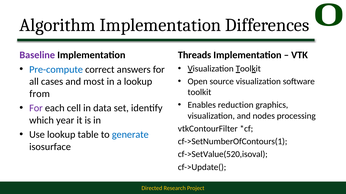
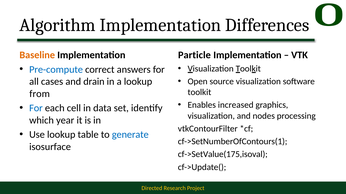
Baseline colour: purple -> orange (37, 55)
Threads: Threads -> Particle (194, 55)
most: most -> drain (94, 82)
reduction: reduction -> increased (236, 105)
For colour: purple -> blue (36, 108)
cf->SetValue(520,isoval: cf->SetValue(520,isoval -> cf->SetValue(175,isoval (223, 155)
